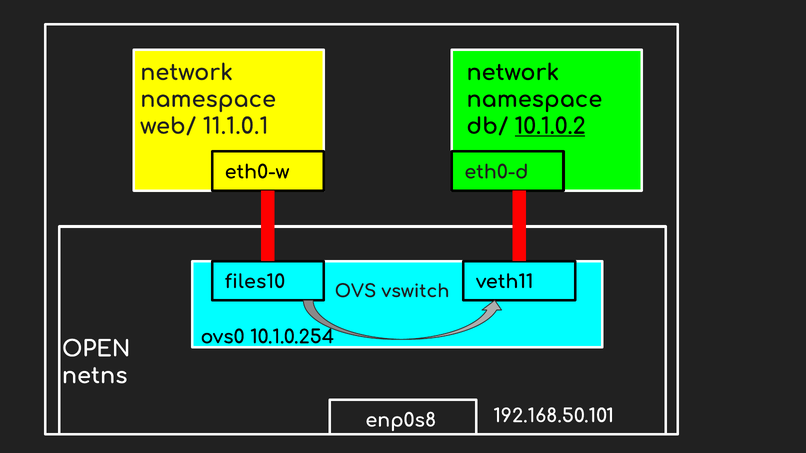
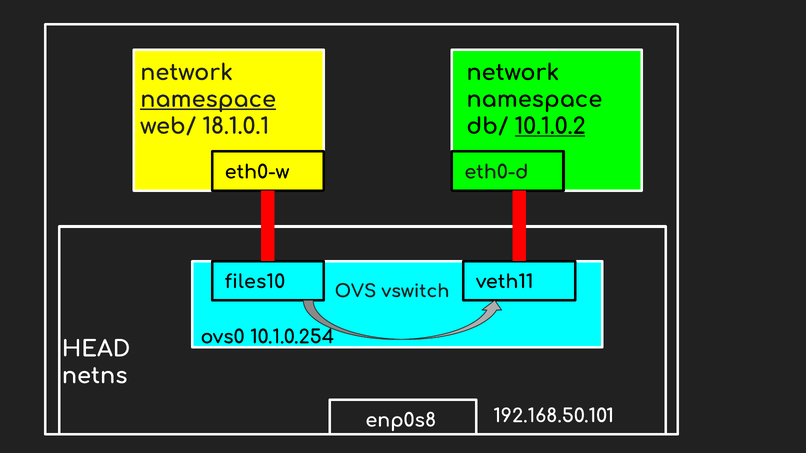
namespace underline: none -> present (208, 100)
11.1.0.1: 11.1.0.1 -> 18.1.0.1 (236, 126)
OPEN: OPEN -> HEAD (96, 349)
